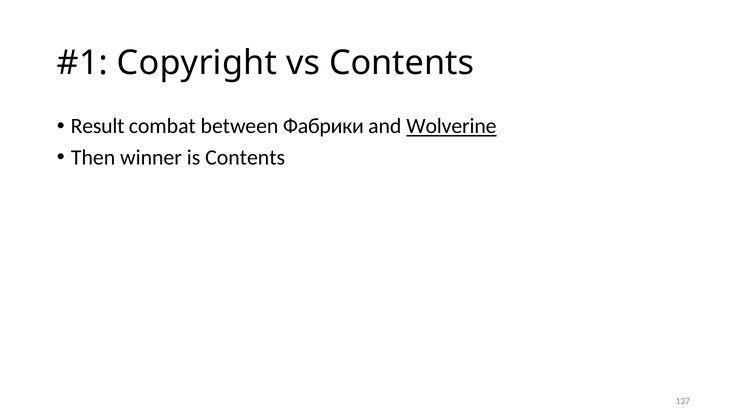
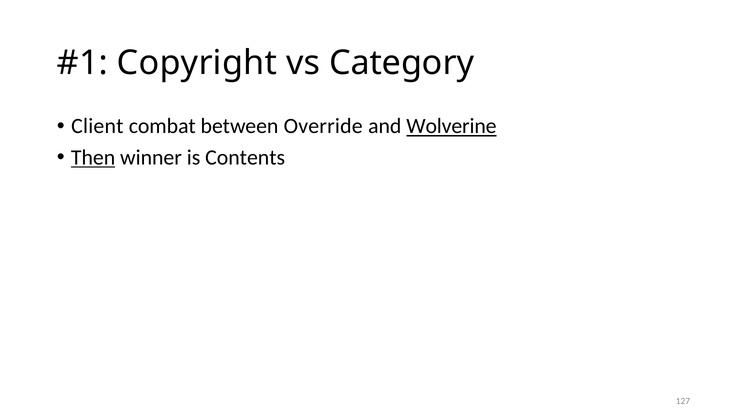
vs Contents: Contents -> Category (402, 63)
Result: Result -> Client (97, 126)
Фабрики: Фабрики -> Override (323, 126)
Then underline: none -> present (93, 158)
